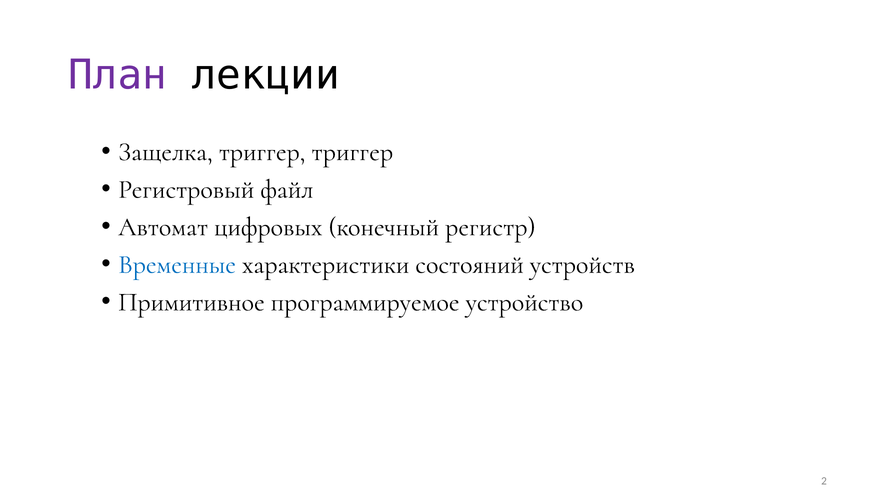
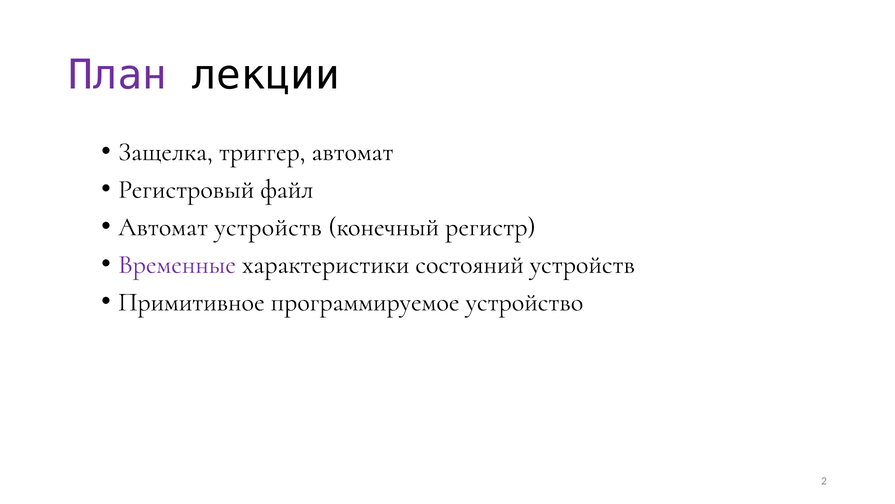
триггер триггер: триггер -> автомат (353, 151)
Автомат цифровых: цифровых -> устройств (268, 226)
Временные colour: blue -> purple (177, 264)
